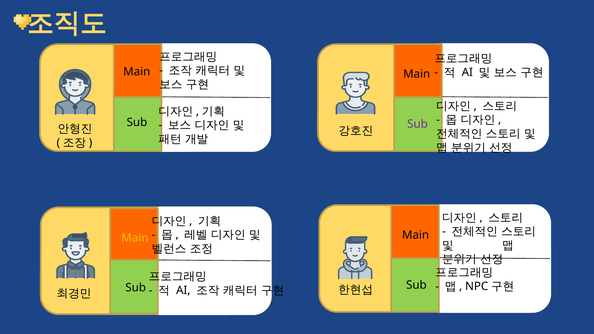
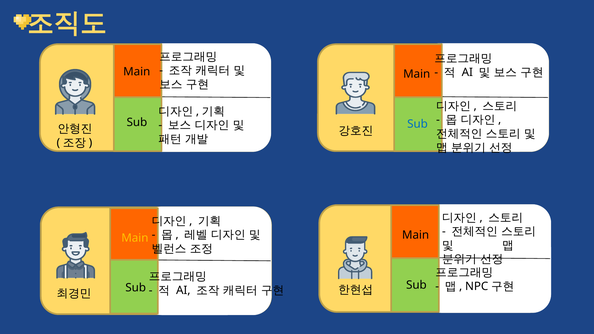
Sub colour: purple -> blue (418, 124)
